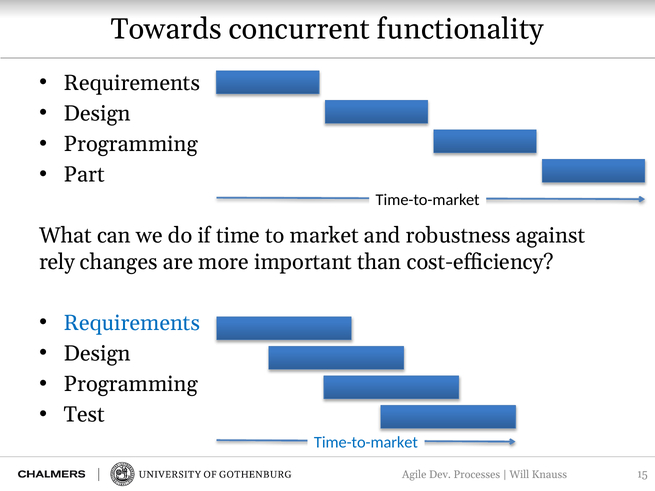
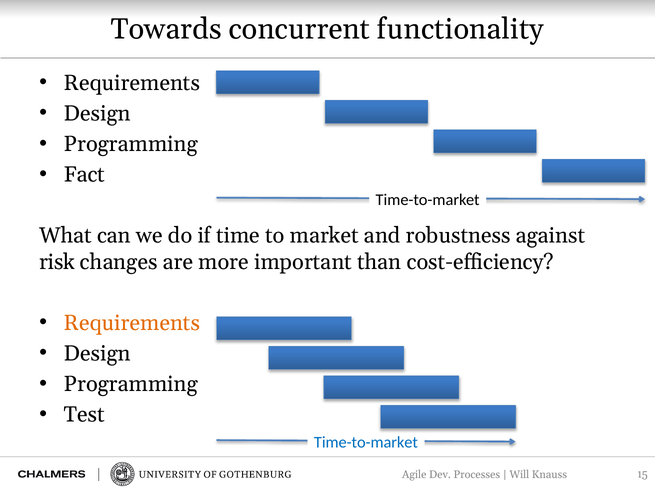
Part: Part -> Fact (84, 175)
rely: rely -> risk (57, 262)
Requirements colour: blue -> orange (132, 323)
